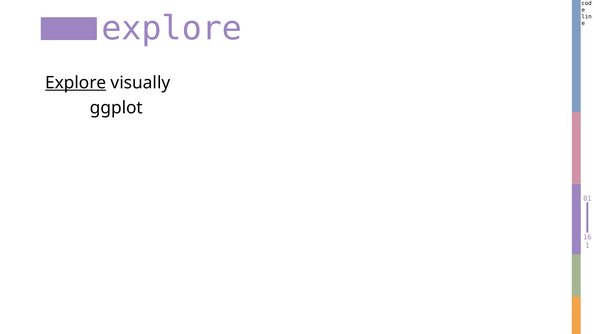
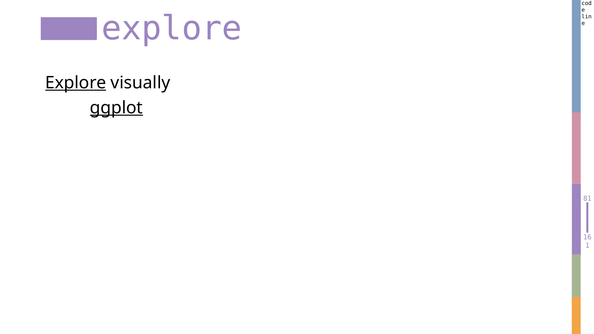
ggplot underline: none -> present (116, 108)
